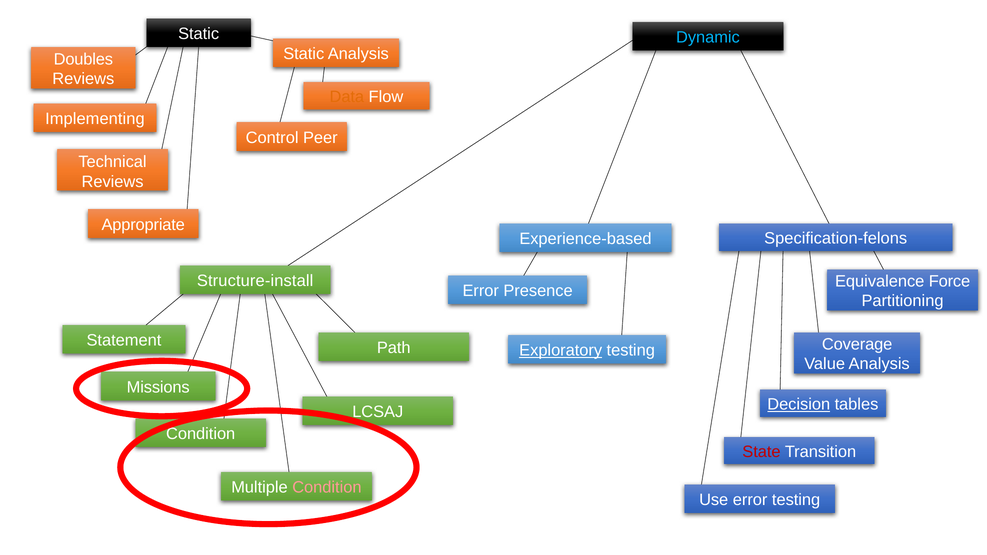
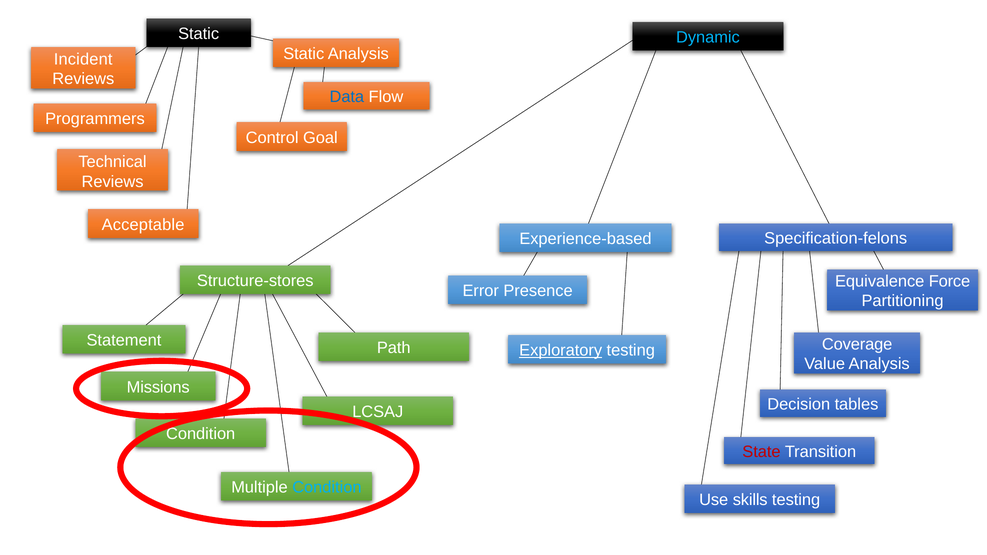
Doubles: Doubles -> Incident (83, 59)
Data colour: orange -> blue (347, 97)
Implementing: Implementing -> Programmers (95, 119)
Peer: Peer -> Goal (320, 138)
Appropriate: Appropriate -> Acceptable (143, 225)
Structure-install: Structure-install -> Structure-stores (255, 281)
Decision underline: present -> none (799, 404)
Condition colour: pink -> light blue (327, 488)
Use error: error -> skills (750, 500)
